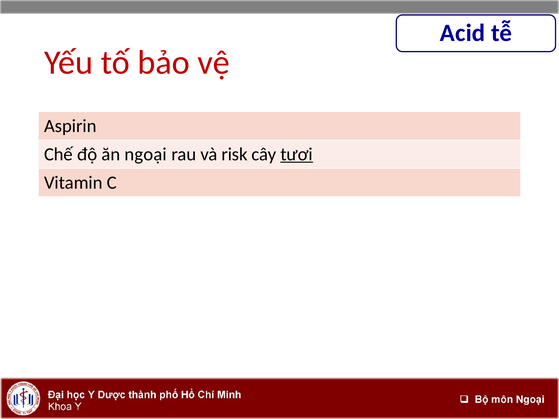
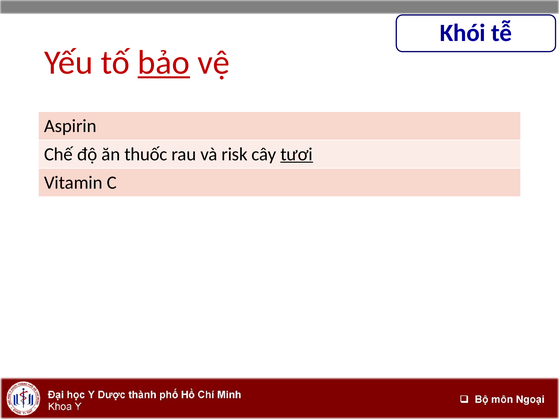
Acid: Acid -> Khói (463, 33)
bảo underline: none -> present (164, 63)
ăn ngoại: ngoại -> thuốc (146, 154)
